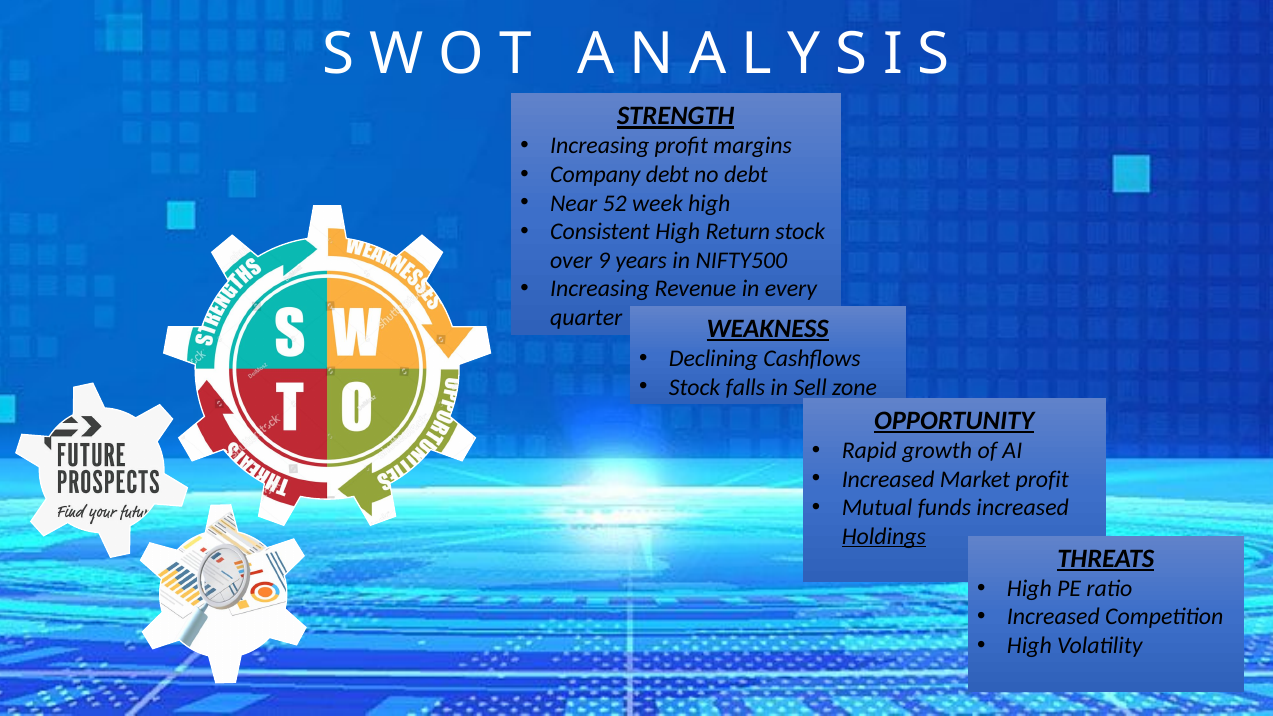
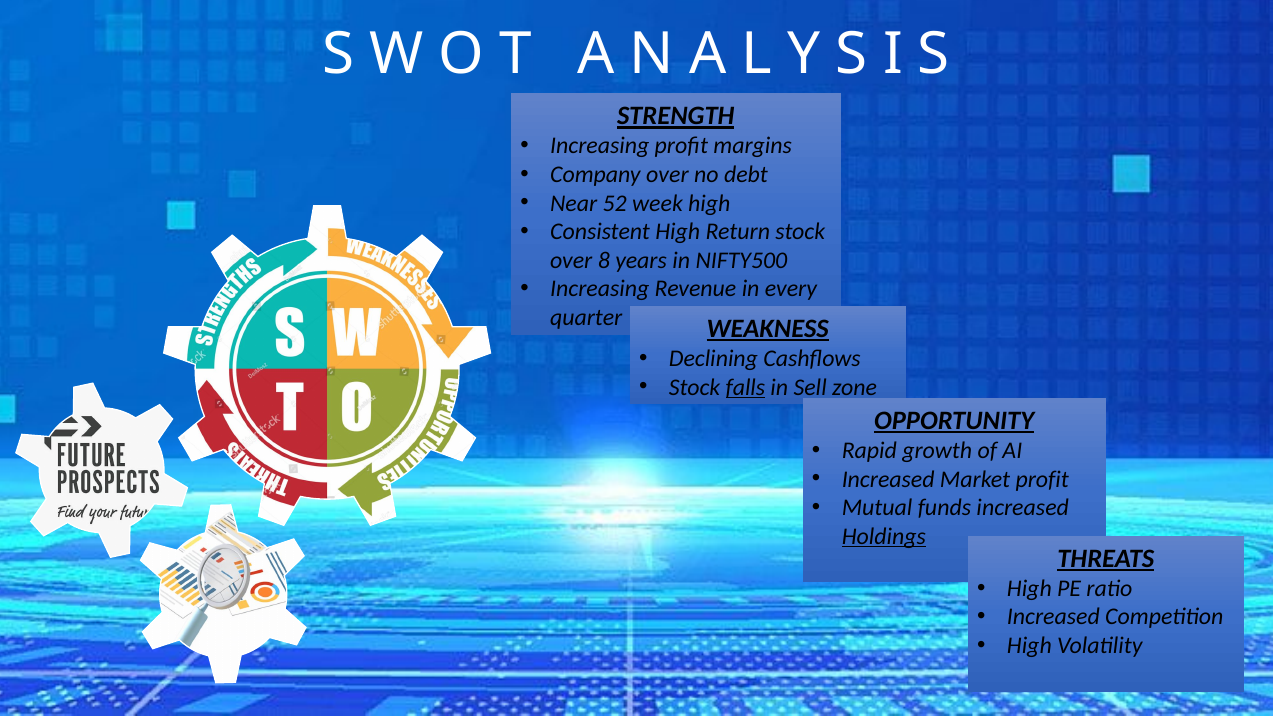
Company debt: debt -> over (667, 175)
9: 9 -> 8 (604, 261)
falls underline: none -> present (745, 387)
